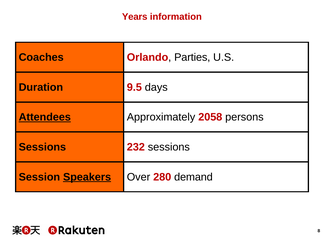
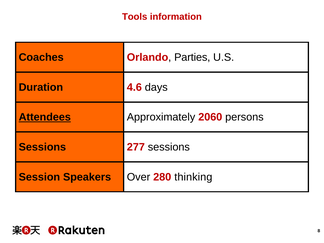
Years: Years -> Tools (135, 17)
9.5: 9.5 -> 4.6 (134, 87)
2058: 2058 -> 2060 (210, 117)
232: 232 -> 277 (136, 147)
Speakers underline: present -> none (87, 177)
demand: demand -> thinking (193, 177)
